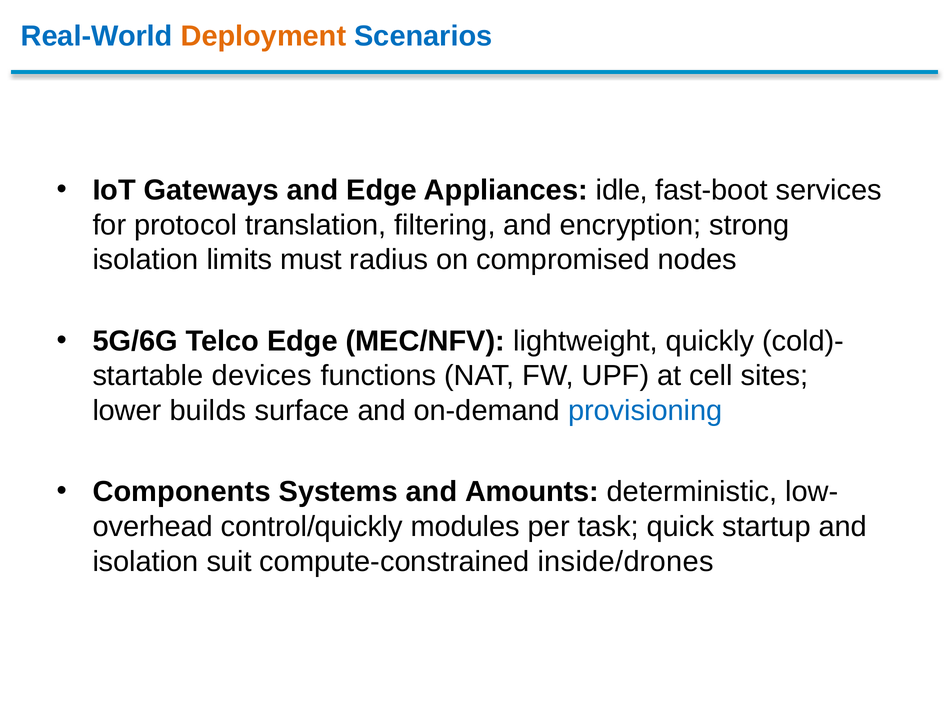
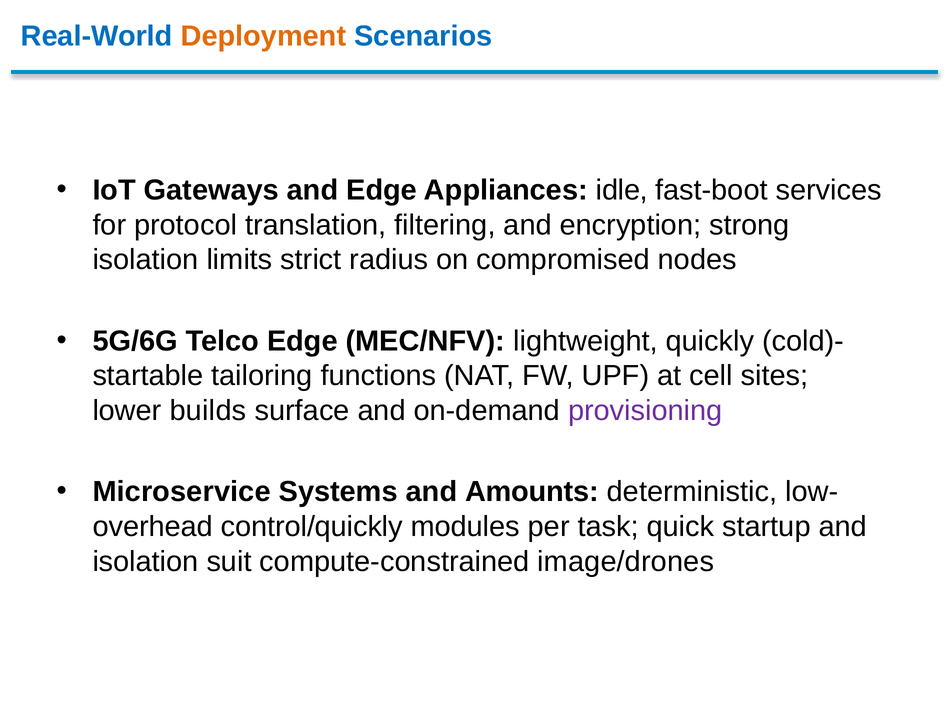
must: must -> strict (311, 260)
devices: devices -> tailoring (262, 376)
provisioning colour: blue -> purple (645, 411)
Components: Components -> Microservice (182, 492)
inside/drones: inside/drones -> image/drones (626, 561)
